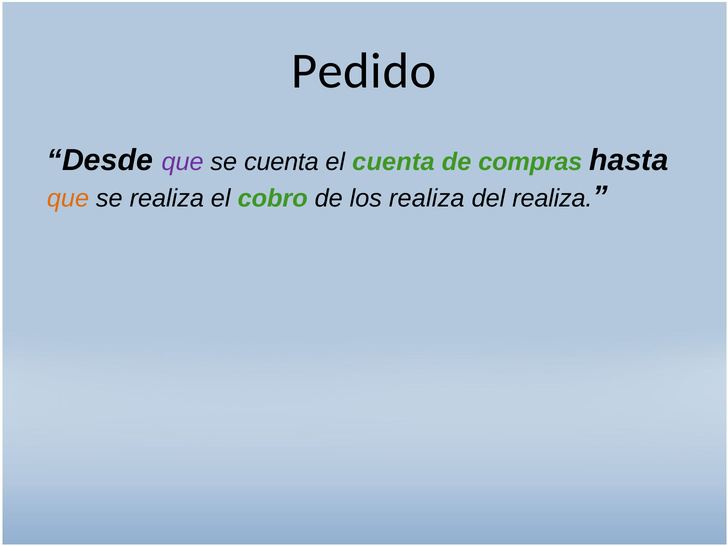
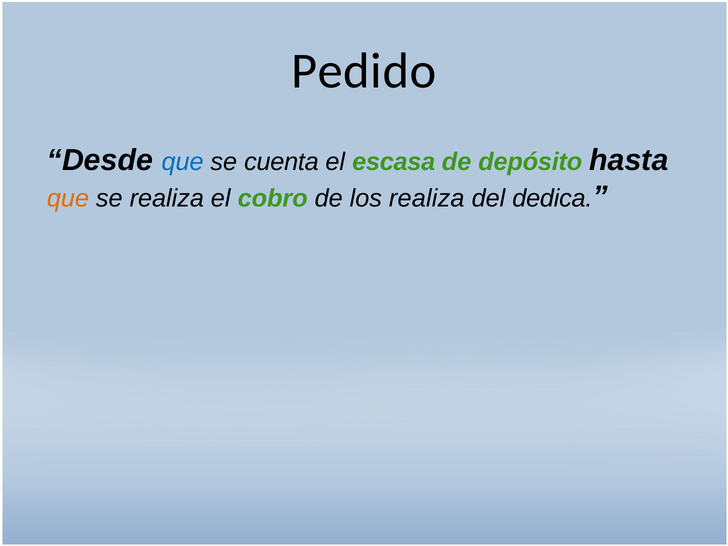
que colour: purple -> blue (183, 162)
el cuenta: cuenta -> escasa (394, 162)
compras: compras -> depósito (530, 162)
del realiza: realiza -> dedica (552, 198)
